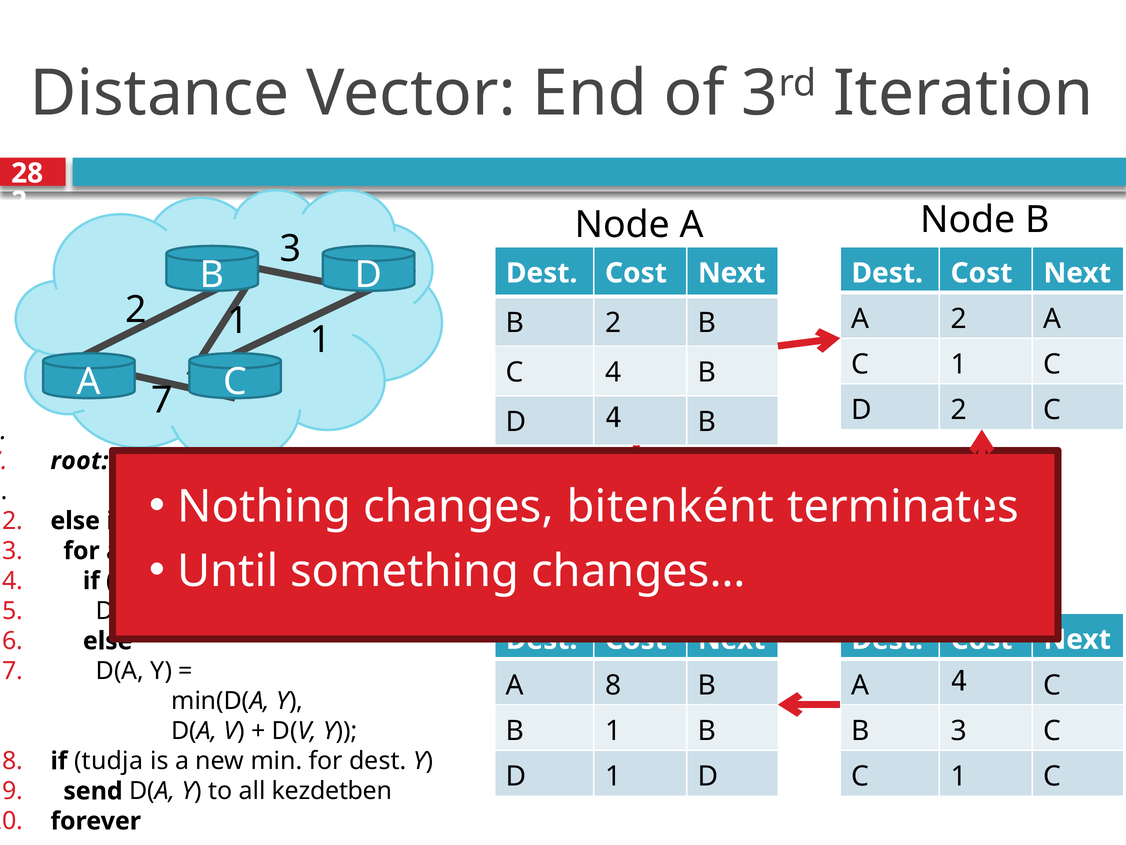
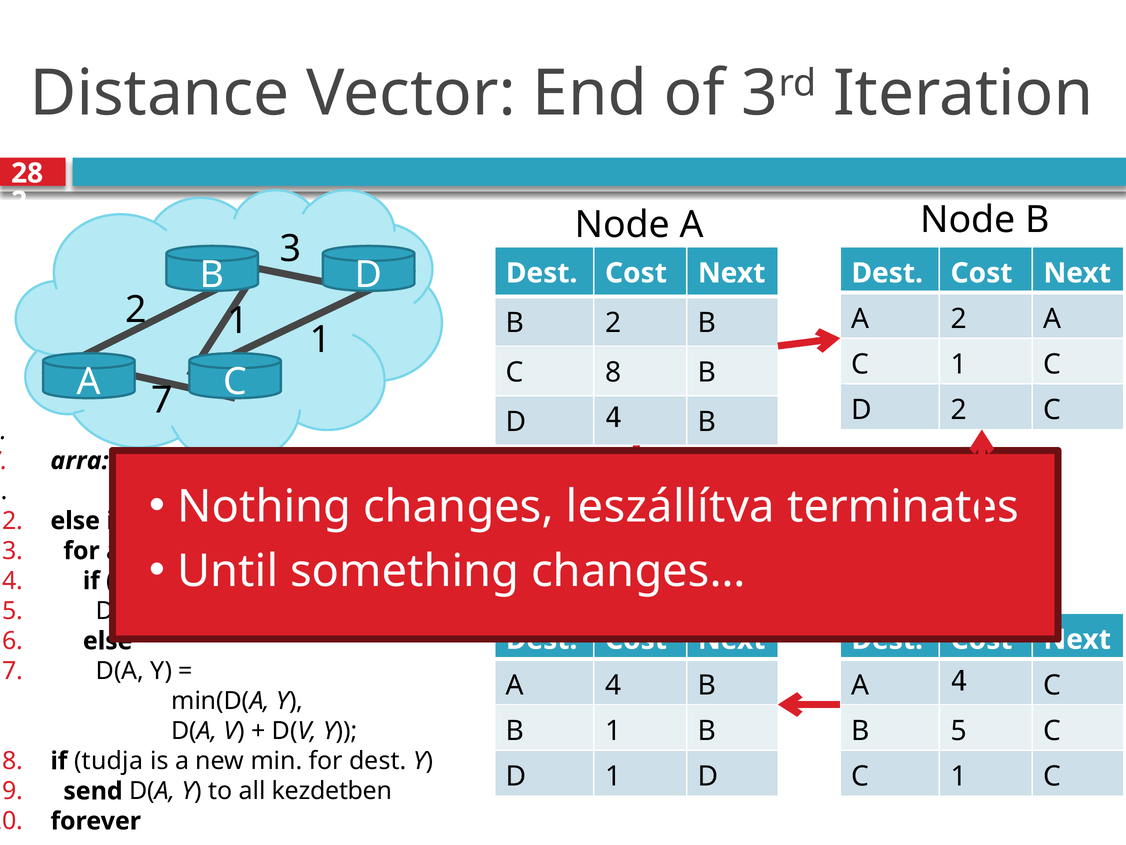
C 4: 4 -> 8 (613, 372)
root: root -> arra (80, 461)
bitenként: bitenként -> leszállítva (670, 506)
8: 8 -> 4 (613, 685)
B 3: 3 -> 5 (959, 731)
